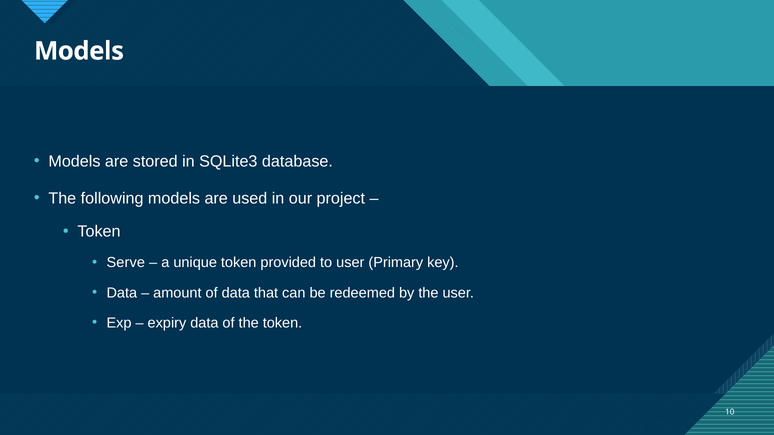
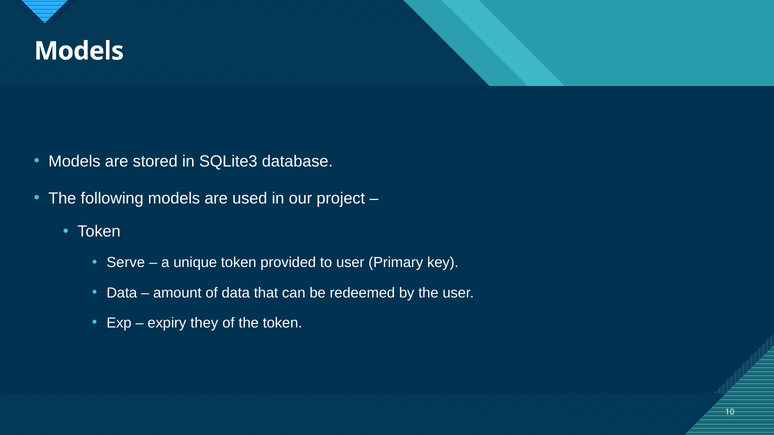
expiry data: data -> they (204, 323)
